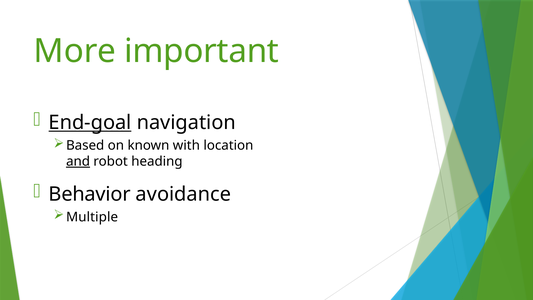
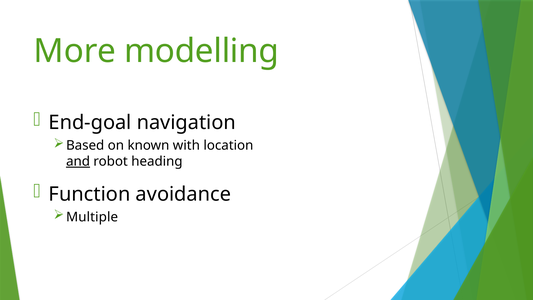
important: important -> modelling (202, 51)
End-goal underline: present -> none (90, 122)
Behavior: Behavior -> Function (90, 194)
